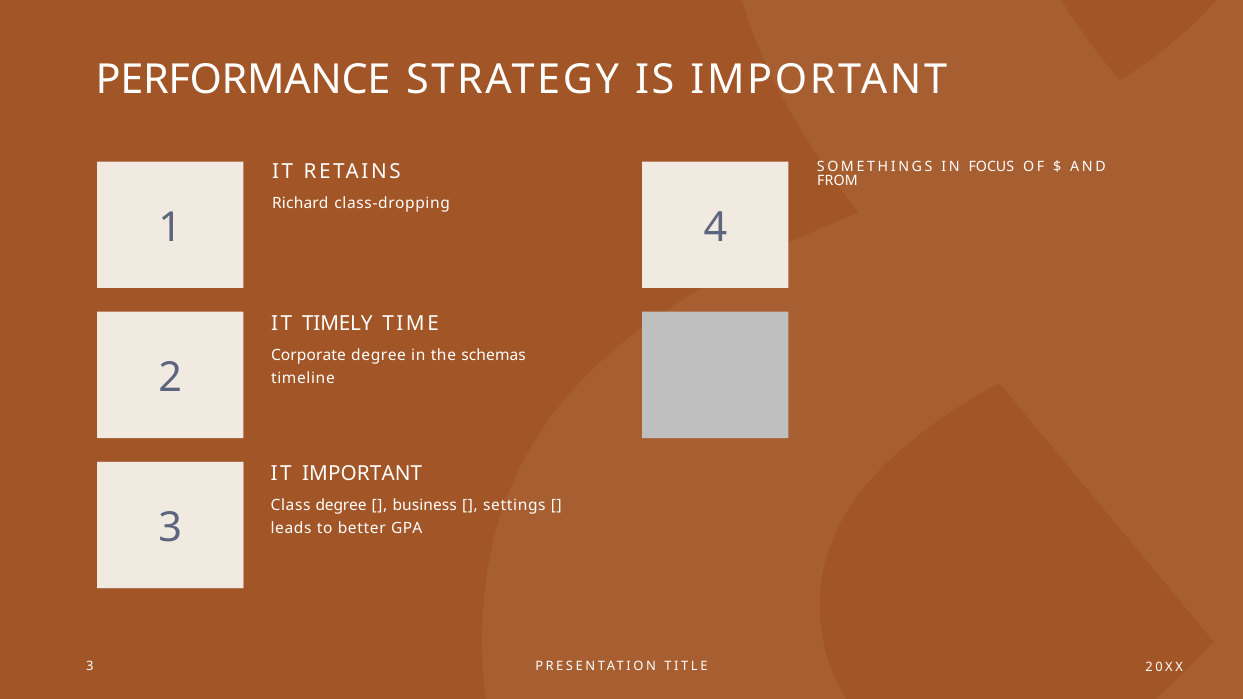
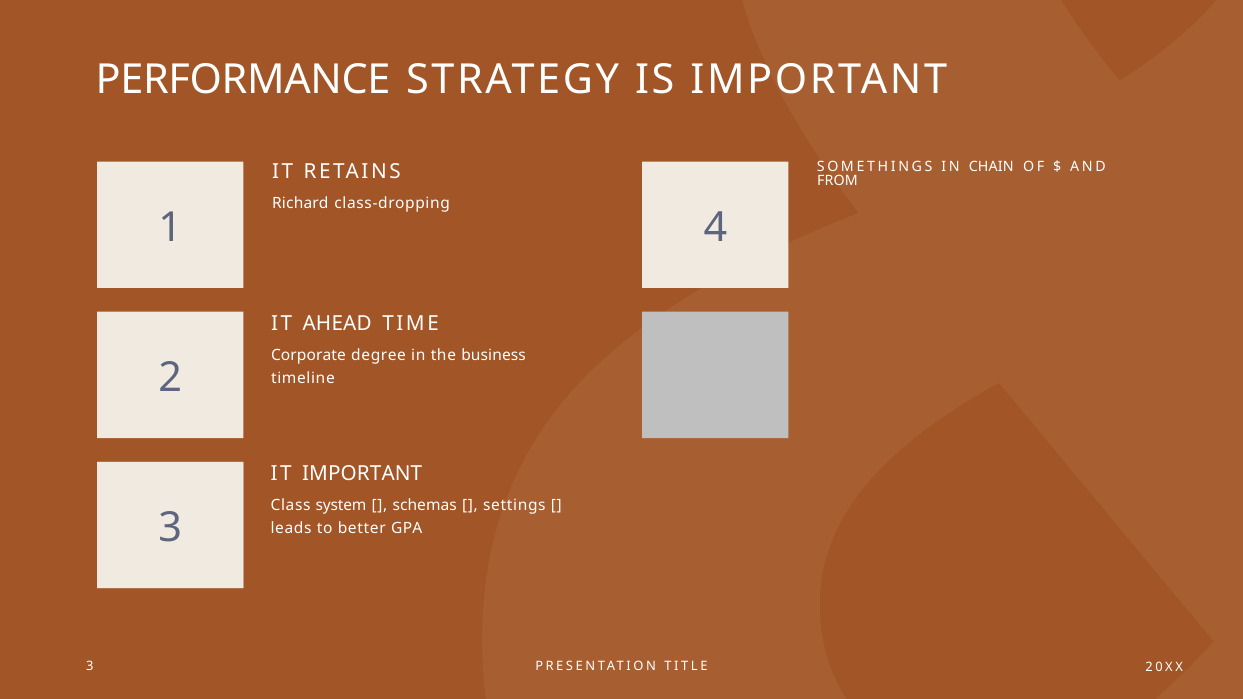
FOCUS: FOCUS -> CHAIN (991, 167)
TIMELY: TIMELY -> AHEAD (337, 324)
schemas: schemas -> business (494, 355)
Class degree: degree -> system (341, 505)
business: business -> schemas (425, 505)
